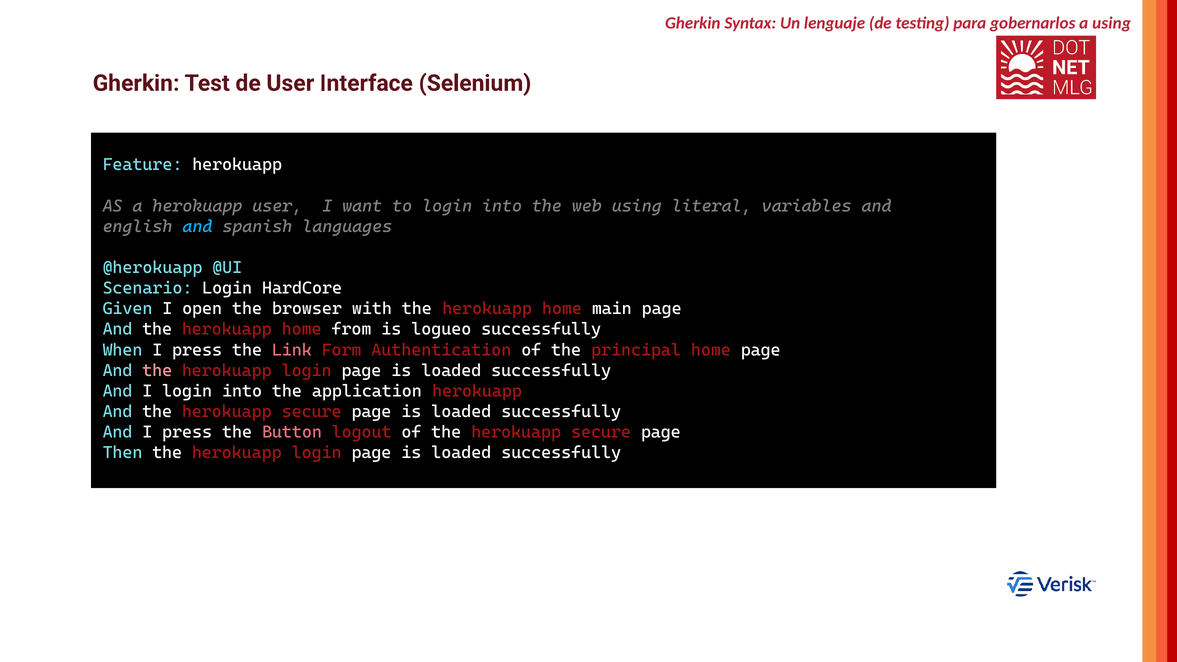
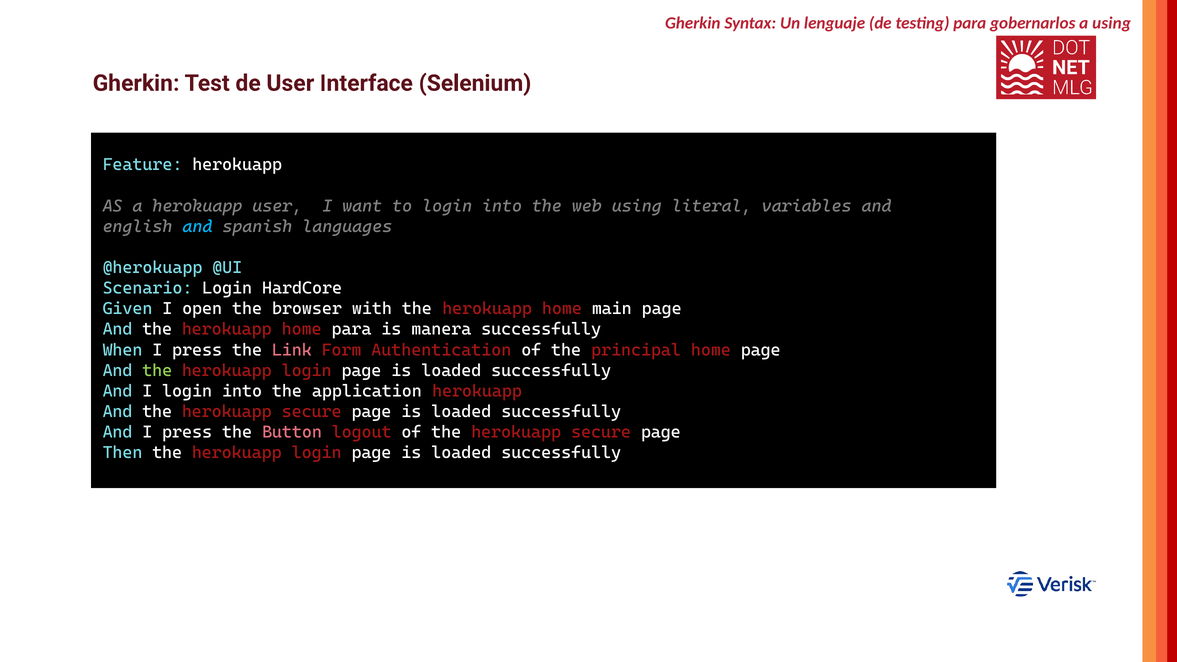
home from: from -> para (352, 329)
logueo: logueo -> manera (441, 329)
the colour: pink -> light green (157, 370)
